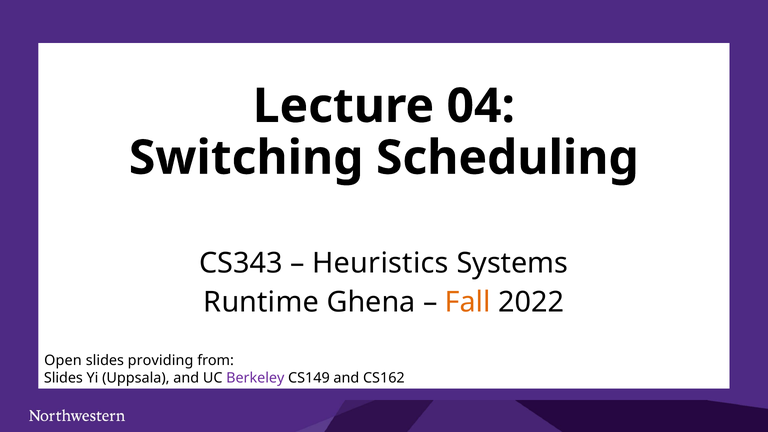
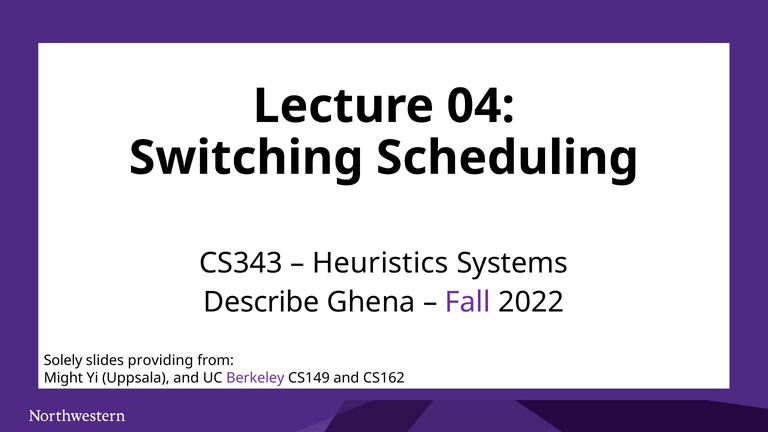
Runtime: Runtime -> Describe (261, 302)
Fall colour: orange -> purple (468, 302)
Open: Open -> Solely (63, 361)
Slides: Slides -> Might (63, 378)
